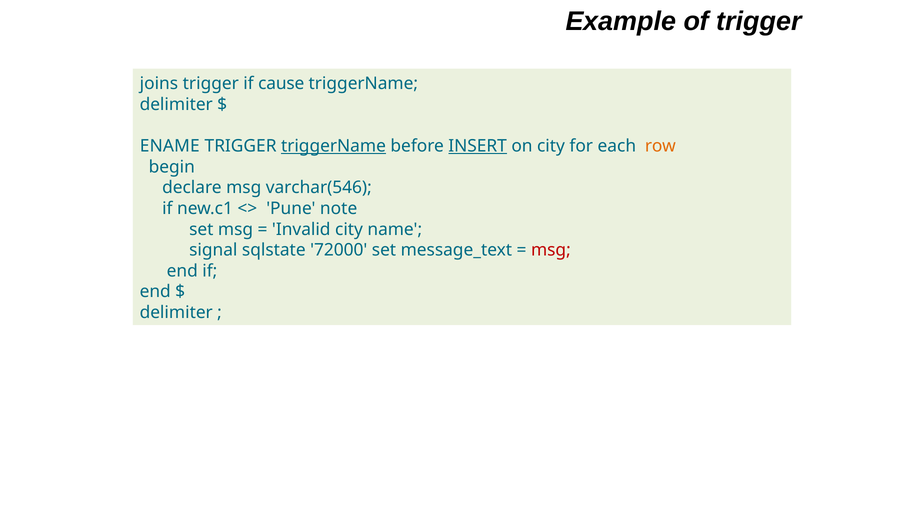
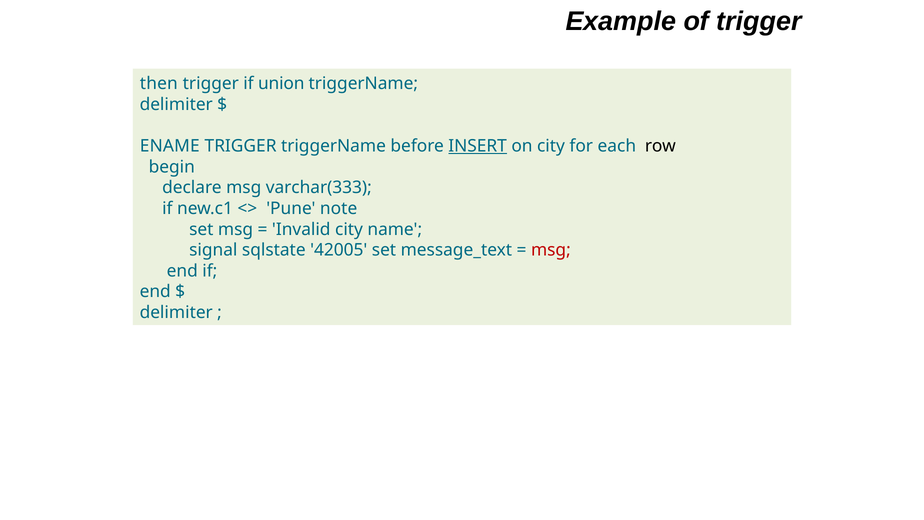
joins: joins -> then (159, 84)
cause: cause -> union (281, 84)
triggerName underline: present -> none (333, 146)
row colour: orange -> black (660, 146)
varchar(546: varchar(546 -> varchar(333 (319, 188)
72000: 72000 -> 42005 (339, 250)
